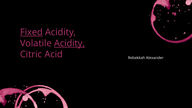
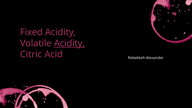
Fixed underline: present -> none (31, 32)
